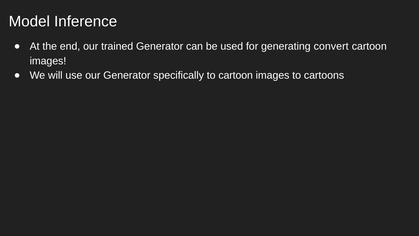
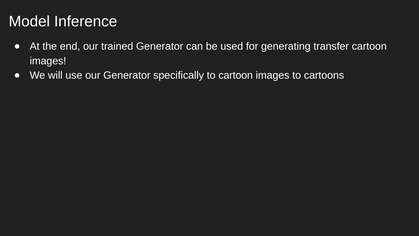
convert: convert -> transfer (331, 46)
